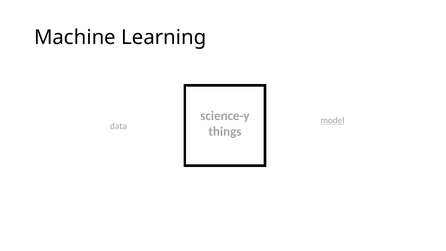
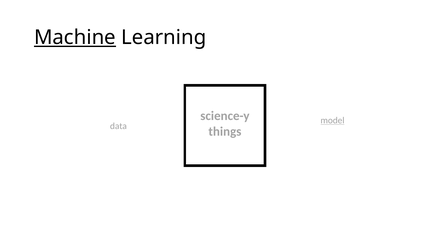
Machine underline: none -> present (75, 37)
